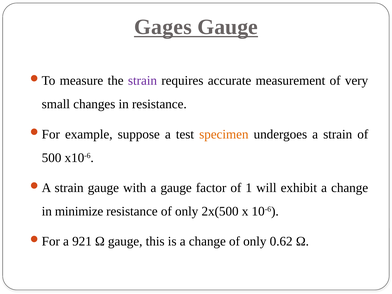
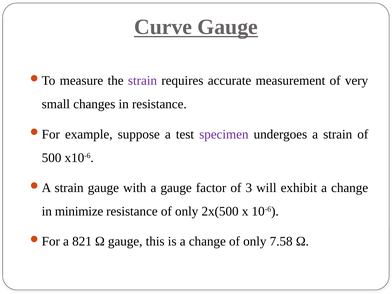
Gages: Gages -> Curve (163, 27)
specimen colour: orange -> purple (224, 134)
1: 1 -> 3 (249, 188)
921: 921 -> 821 (82, 241)
0.62: 0.62 -> 7.58 (281, 241)
